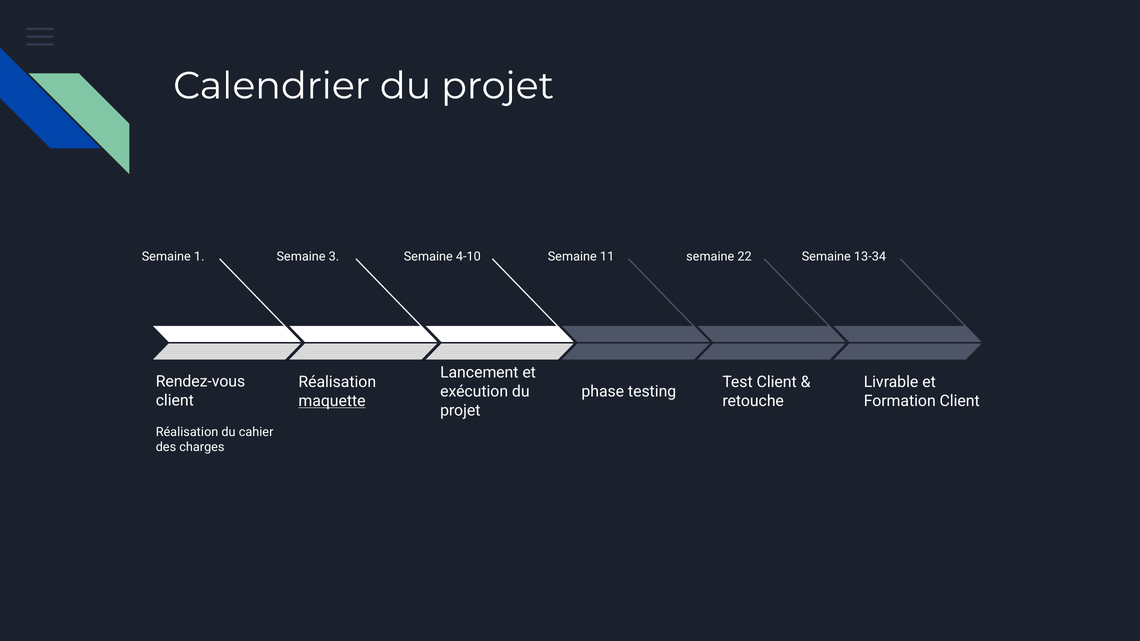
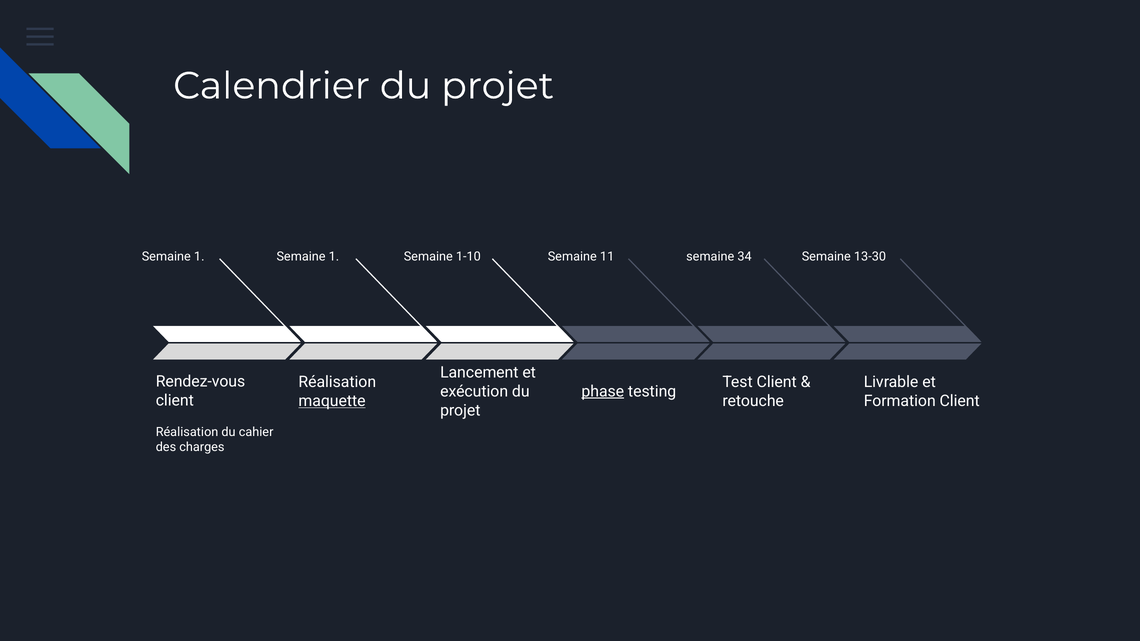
1 Semaine 3: 3 -> 1 (334, 257)
4-10: 4-10 -> 1-10 (468, 257)
22: 22 -> 34 (745, 257)
13-34: 13-34 -> 13-30 (870, 257)
phase underline: none -> present (603, 392)
